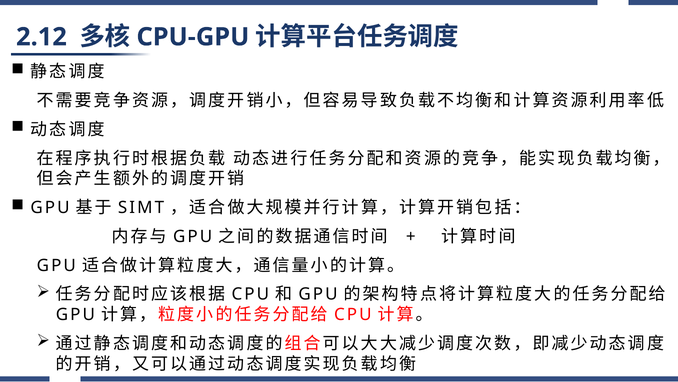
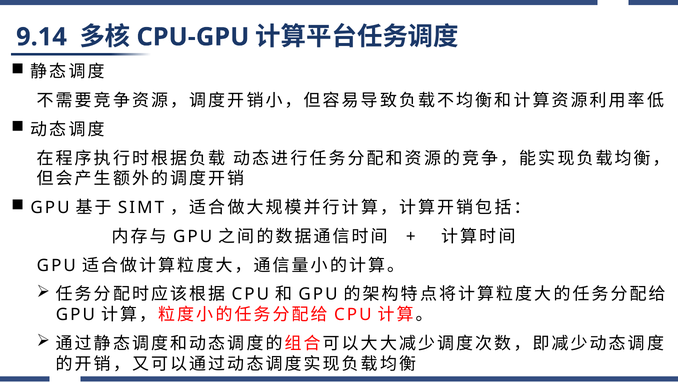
2.12: 2.12 -> 9.14 (41, 37)
